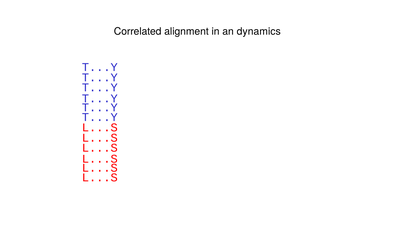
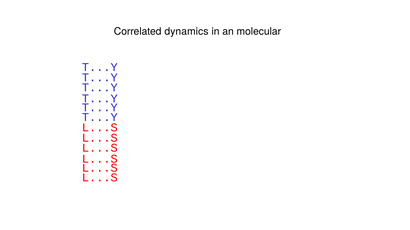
alignment: alignment -> dynamics (186, 31)
dynamics: dynamics -> molecular (259, 31)
